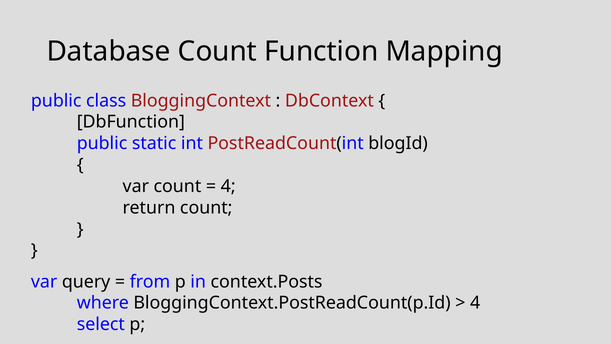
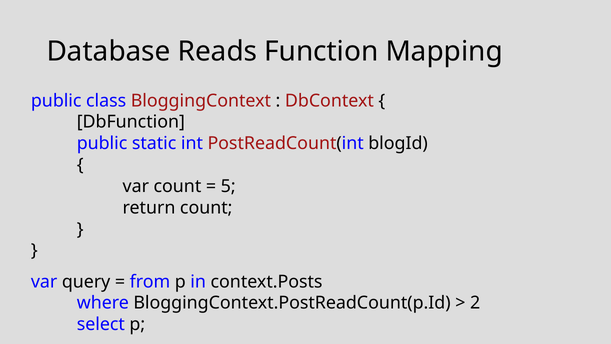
Database Count: Count -> Reads (217, 51)
4: 4 -> 5 (228, 186)
4: 4 -> 2 (475, 303)
